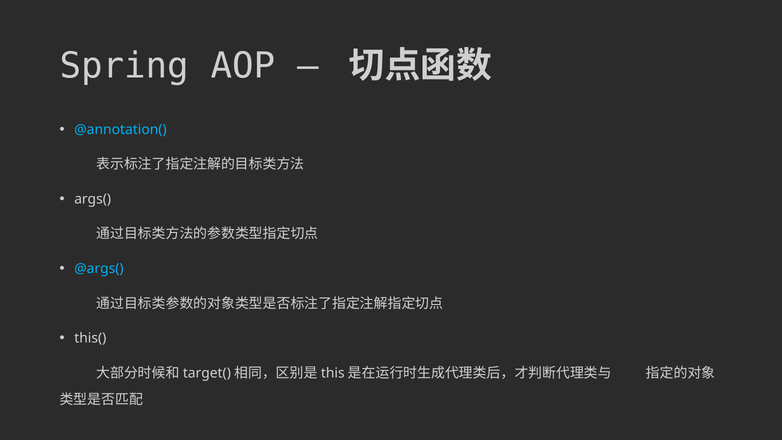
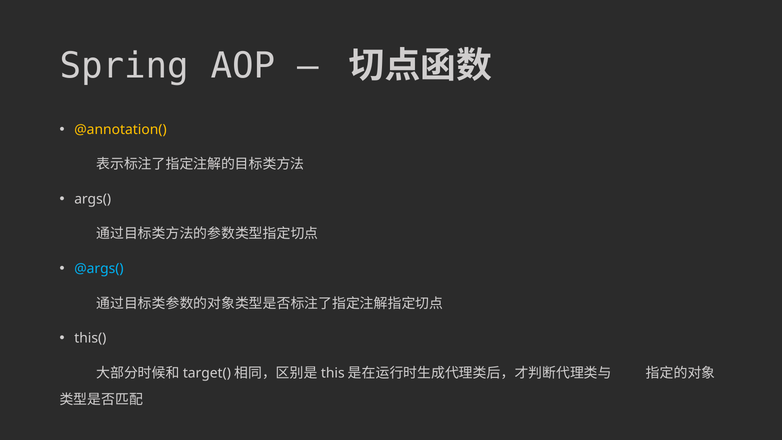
@annotation( colour: light blue -> yellow (120, 130)
